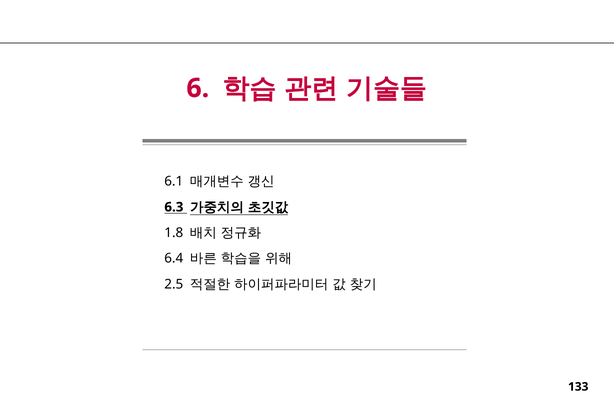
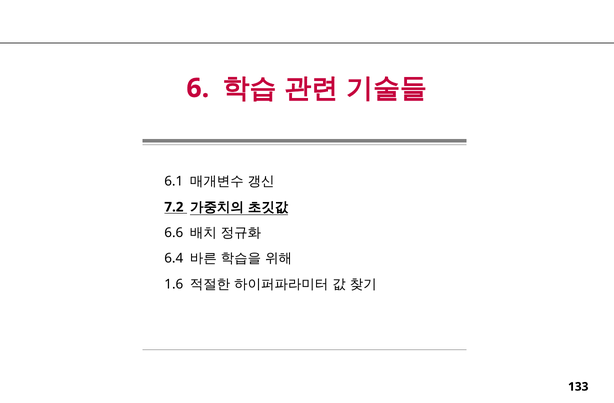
6.3: 6.3 -> 7.2 (174, 207)
1.8: 1.8 -> 6.6 (174, 233)
2.5: 2.5 -> 1.6 (174, 284)
